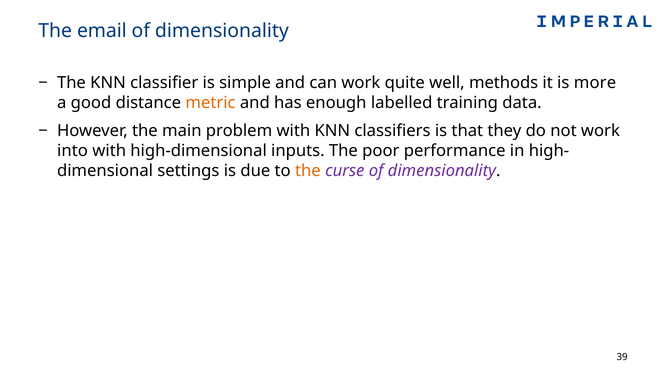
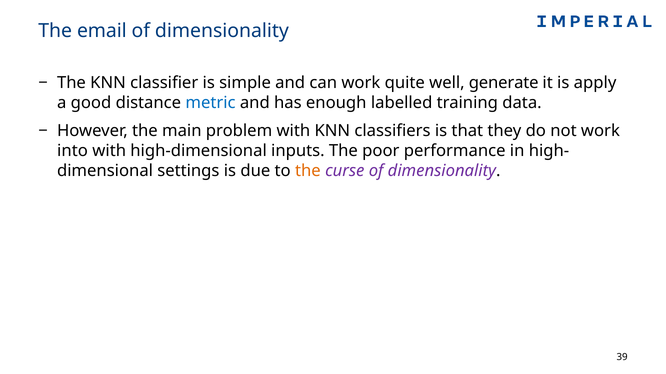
methods: methods -> generate (504, 83)
more: more -> apply (595, 83)
metric colour: orange -> blue (211, 103)
